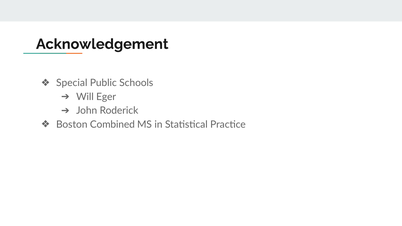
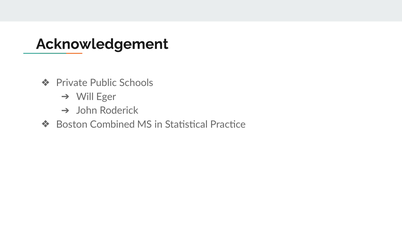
Special: Special -> Private (72, 83)
